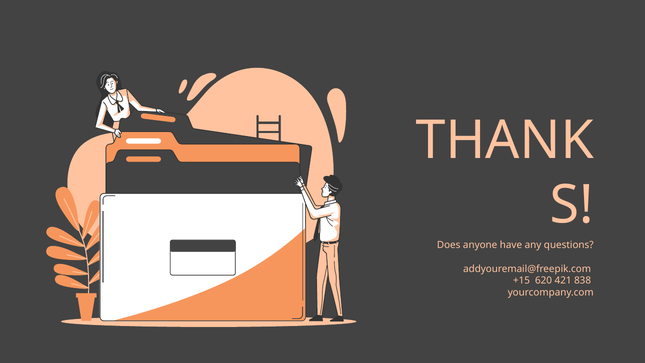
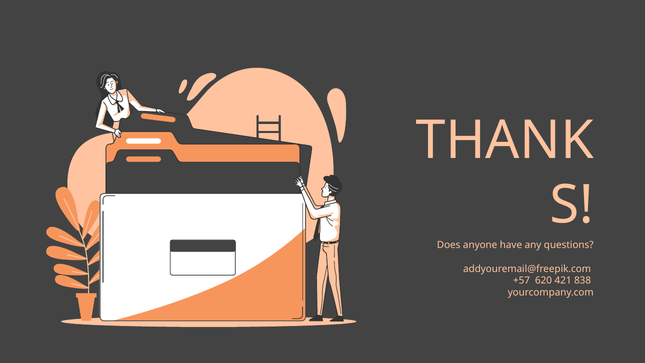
+15: +15 -> +57 (522, 280)
